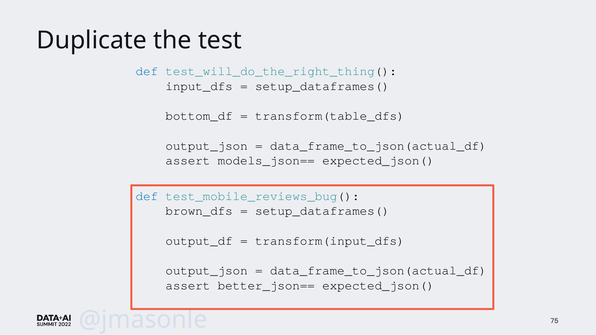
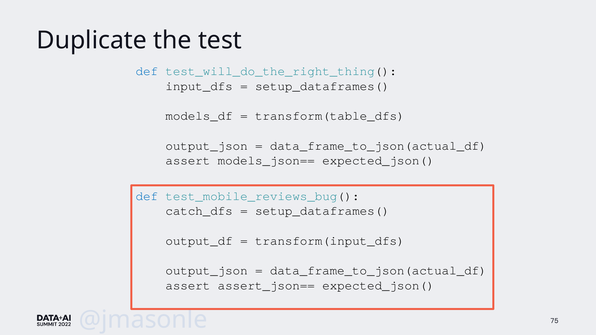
bottom_df: bottom_df -> models_df (199, 116)
brown_dfs: brown_dfs -> catch_dfs (199, 211)
better_json==: better_json== -> assert_json== (266, 286)
